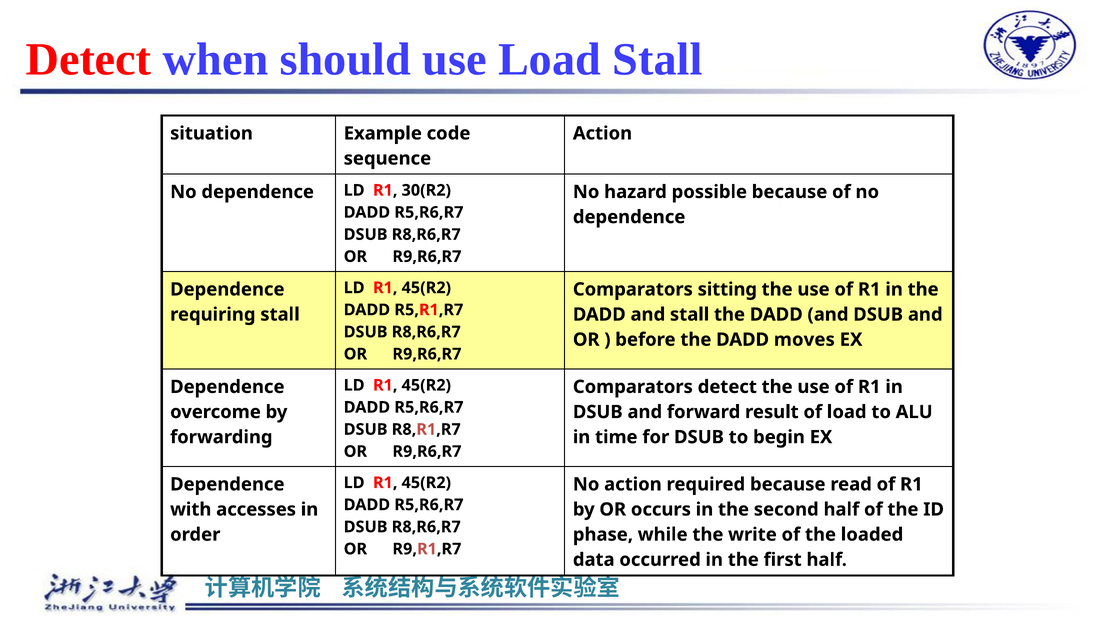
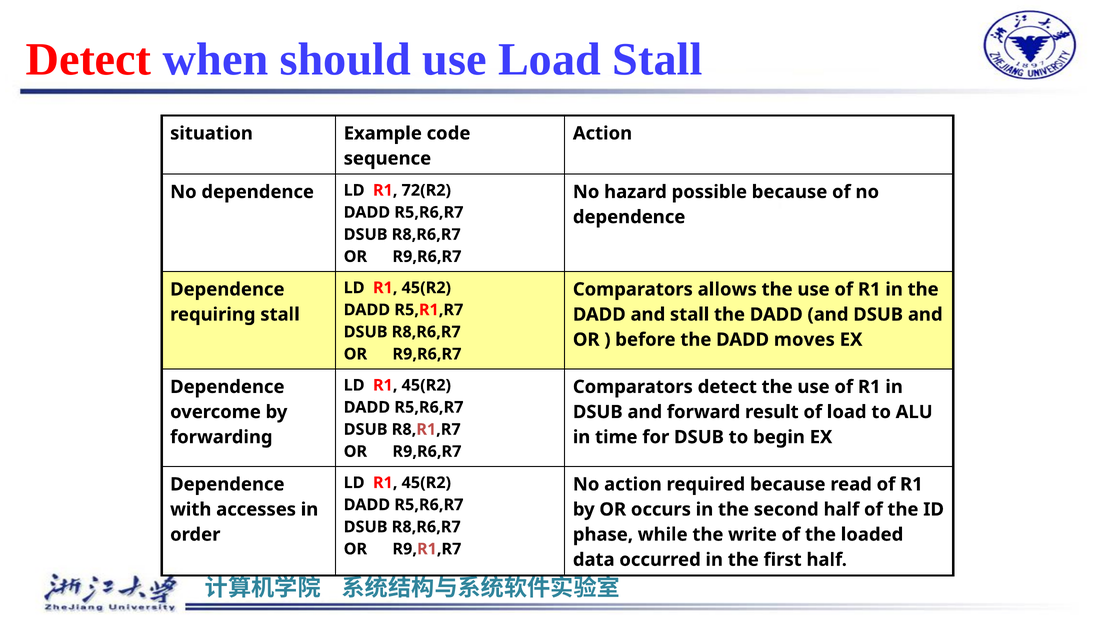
30(R2: 30(R2 -> 72(R2 (426, 190)
sitting: sitting -> allows (727, 289)
